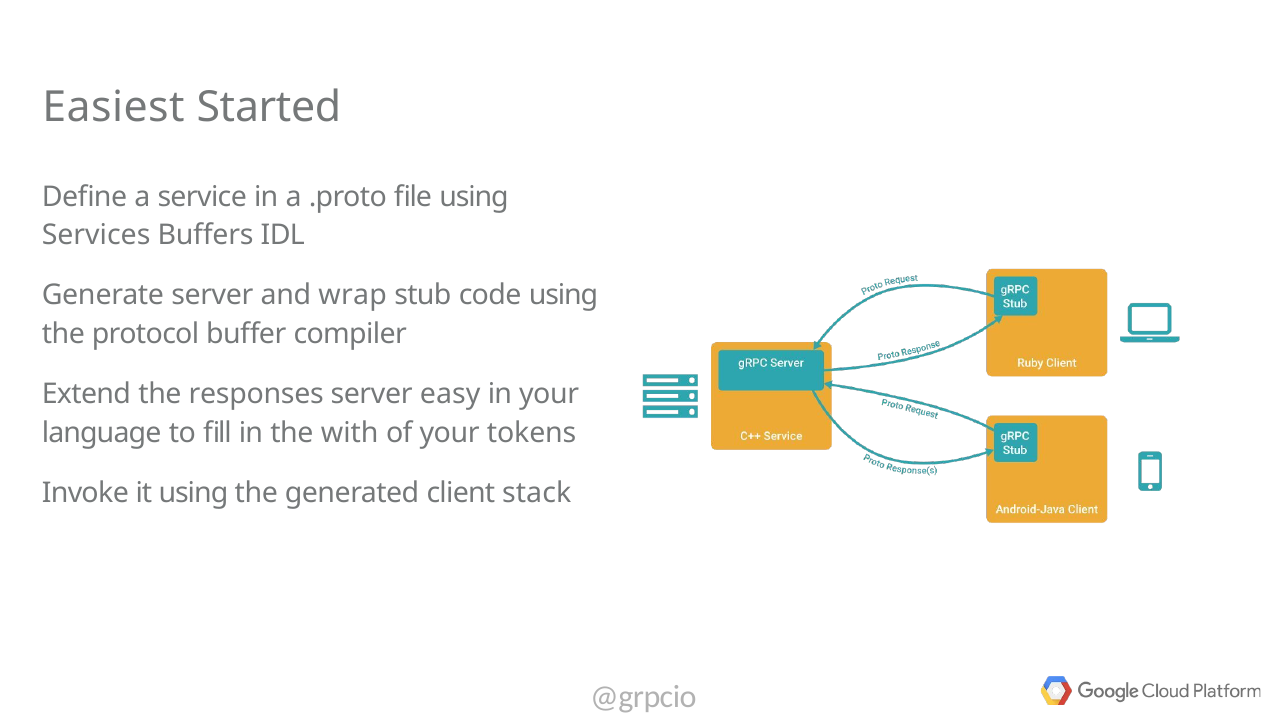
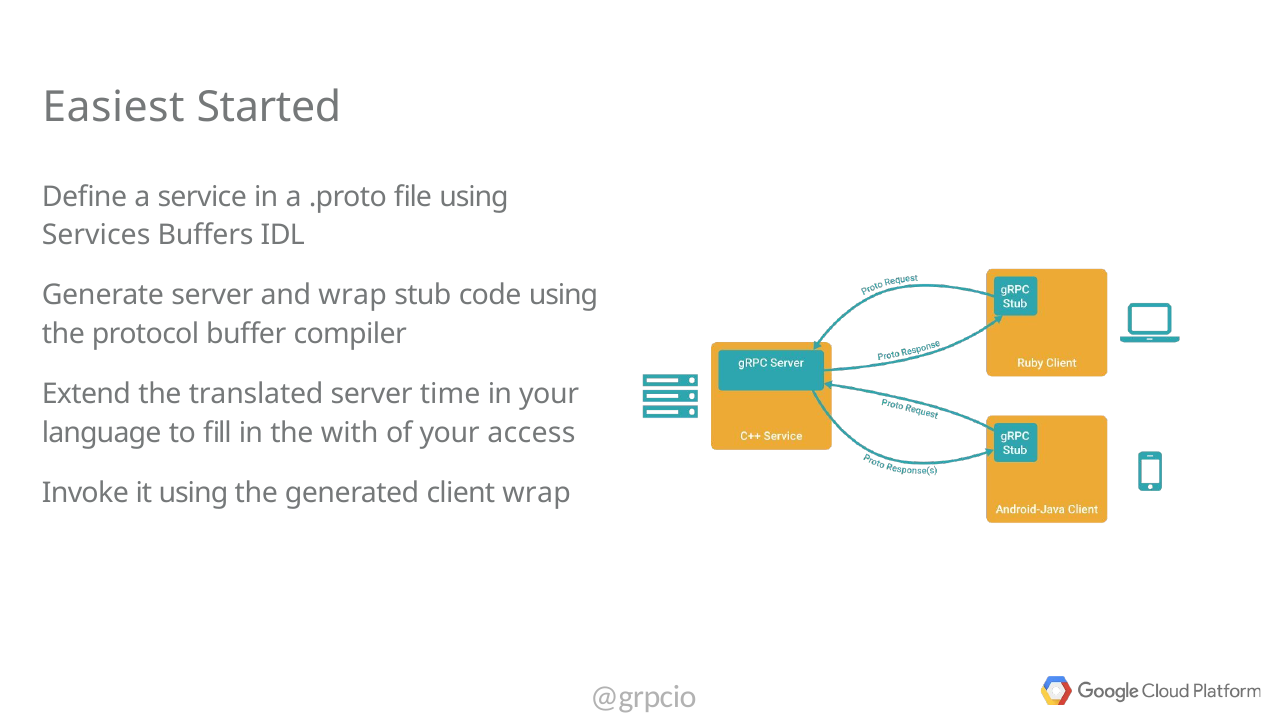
responses: responses -> translated (256, 394)
easy: easy -> time (450, 394)
tokens: tokens -> access (531, 433)
client stack: stack -> wrap (537, 493)
